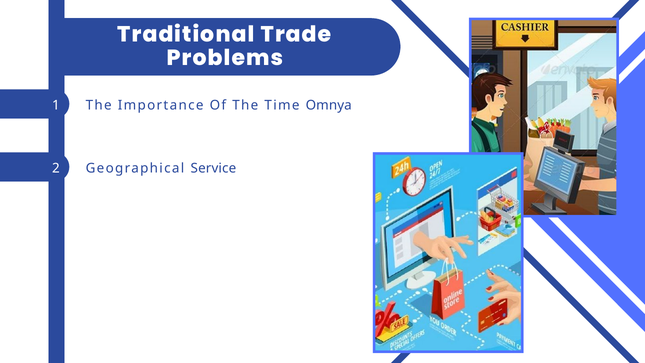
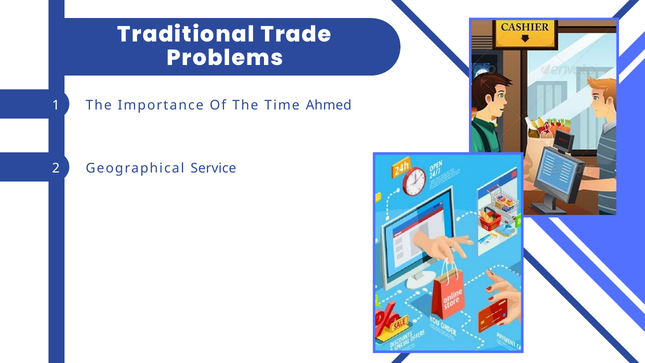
Omnya: Omnya -> Ahmed (329, 105)
